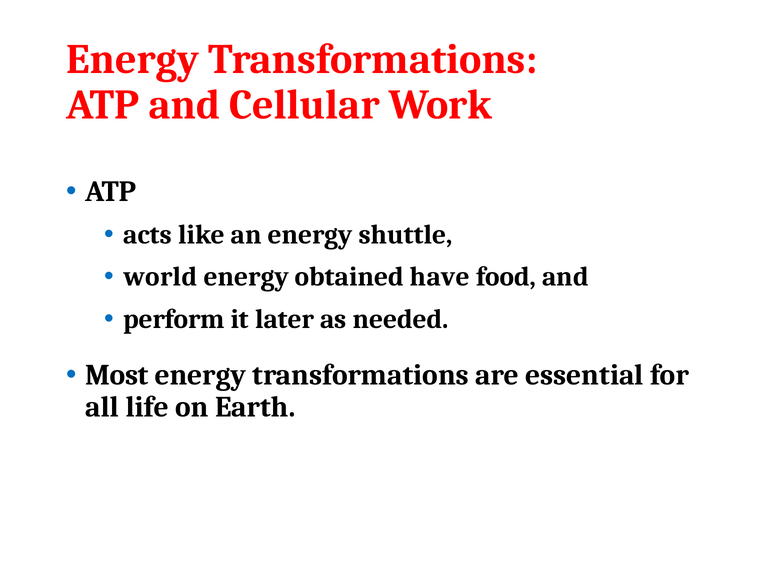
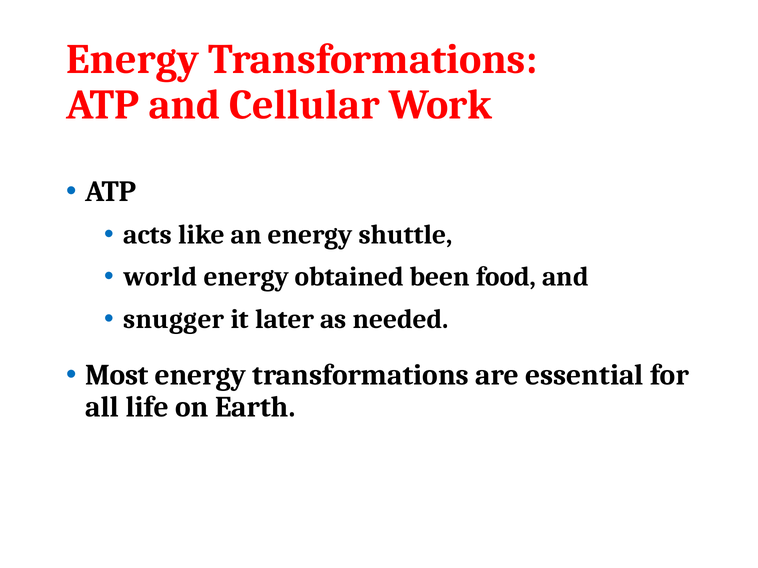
have: have -> been (440, 277)
perform: perform -> snugger (174, 319)
